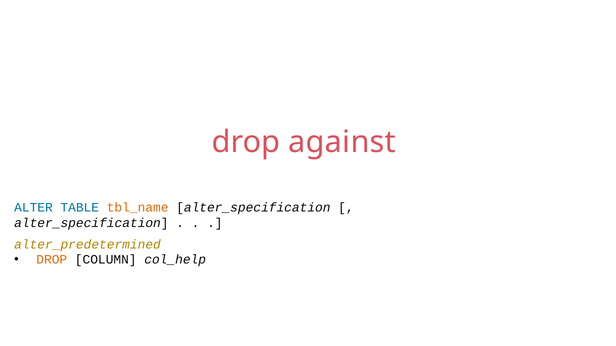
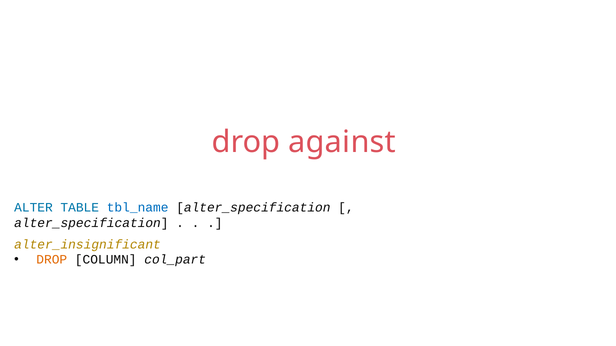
tbl_name colour: orange -> blue (138, 208)
alter_predetermined: alter_predetermined -> alter_insignificant (88, 245)
col_help: col_help -> col_part (175, 260)
